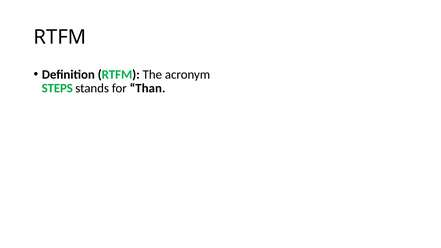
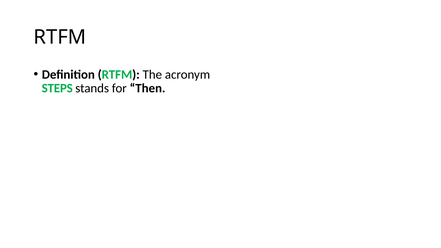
Than: Than -> Then (148, 88)
